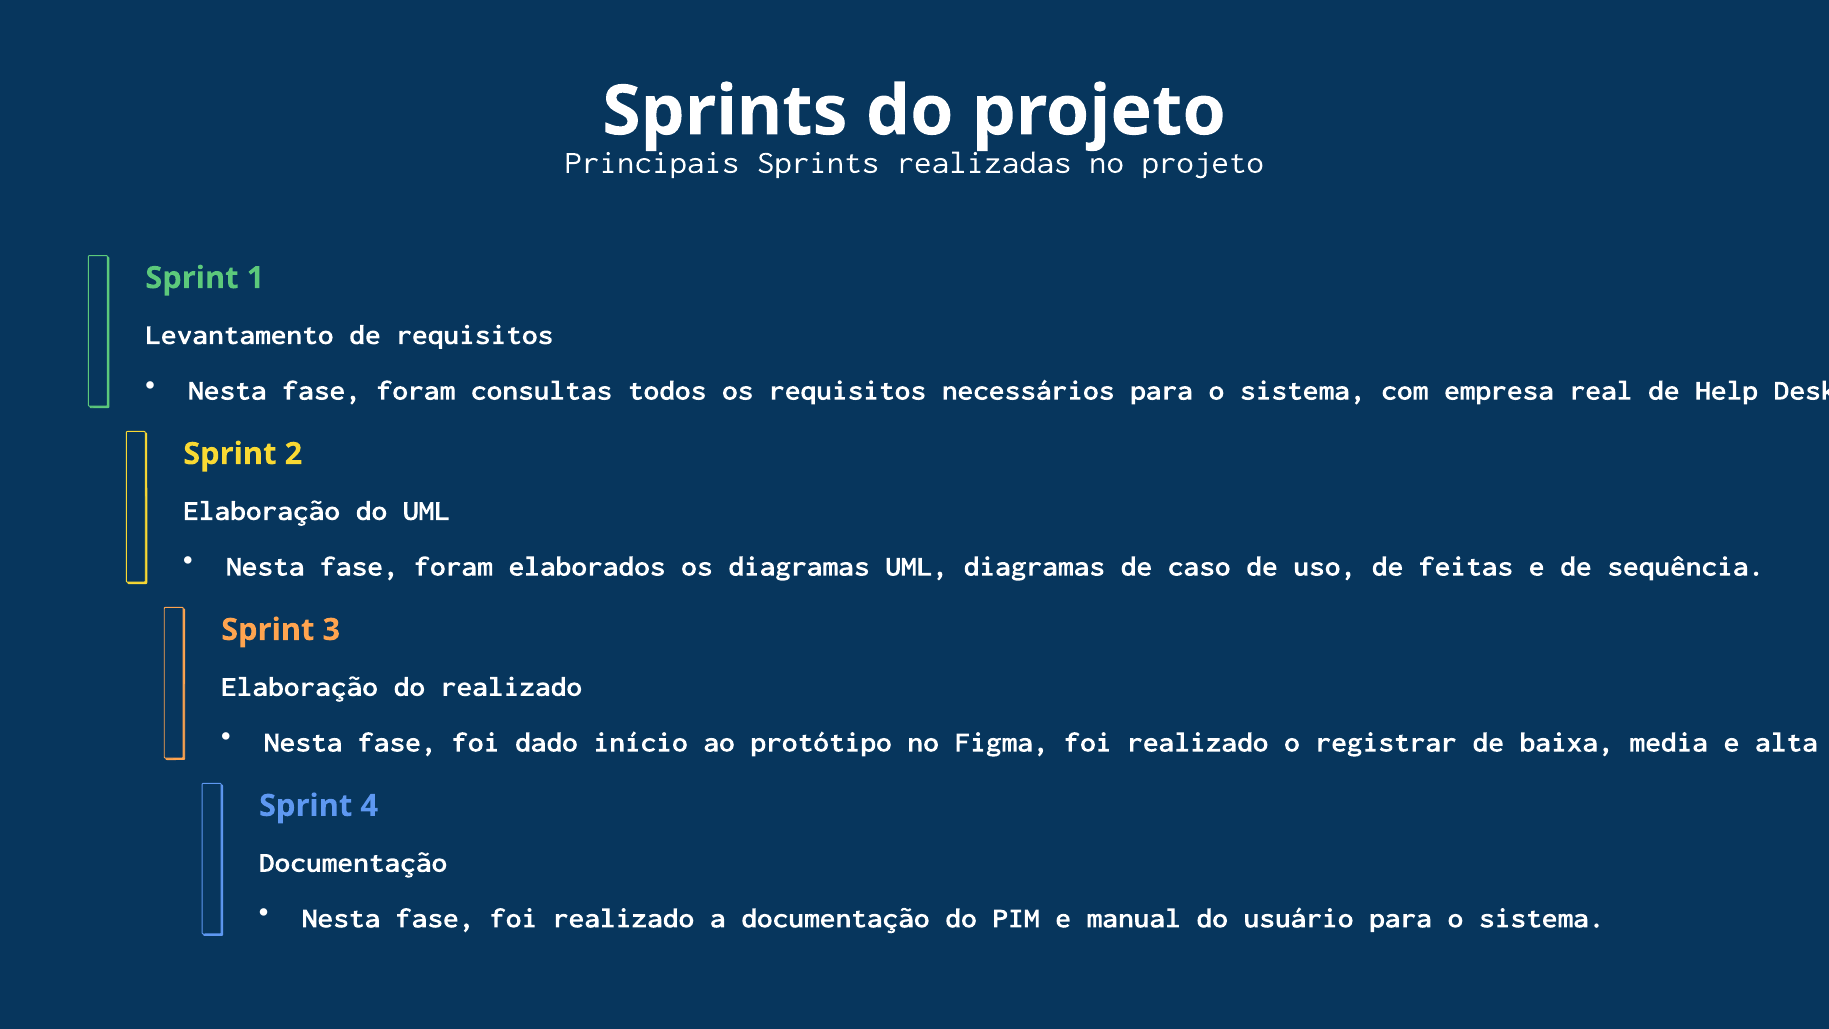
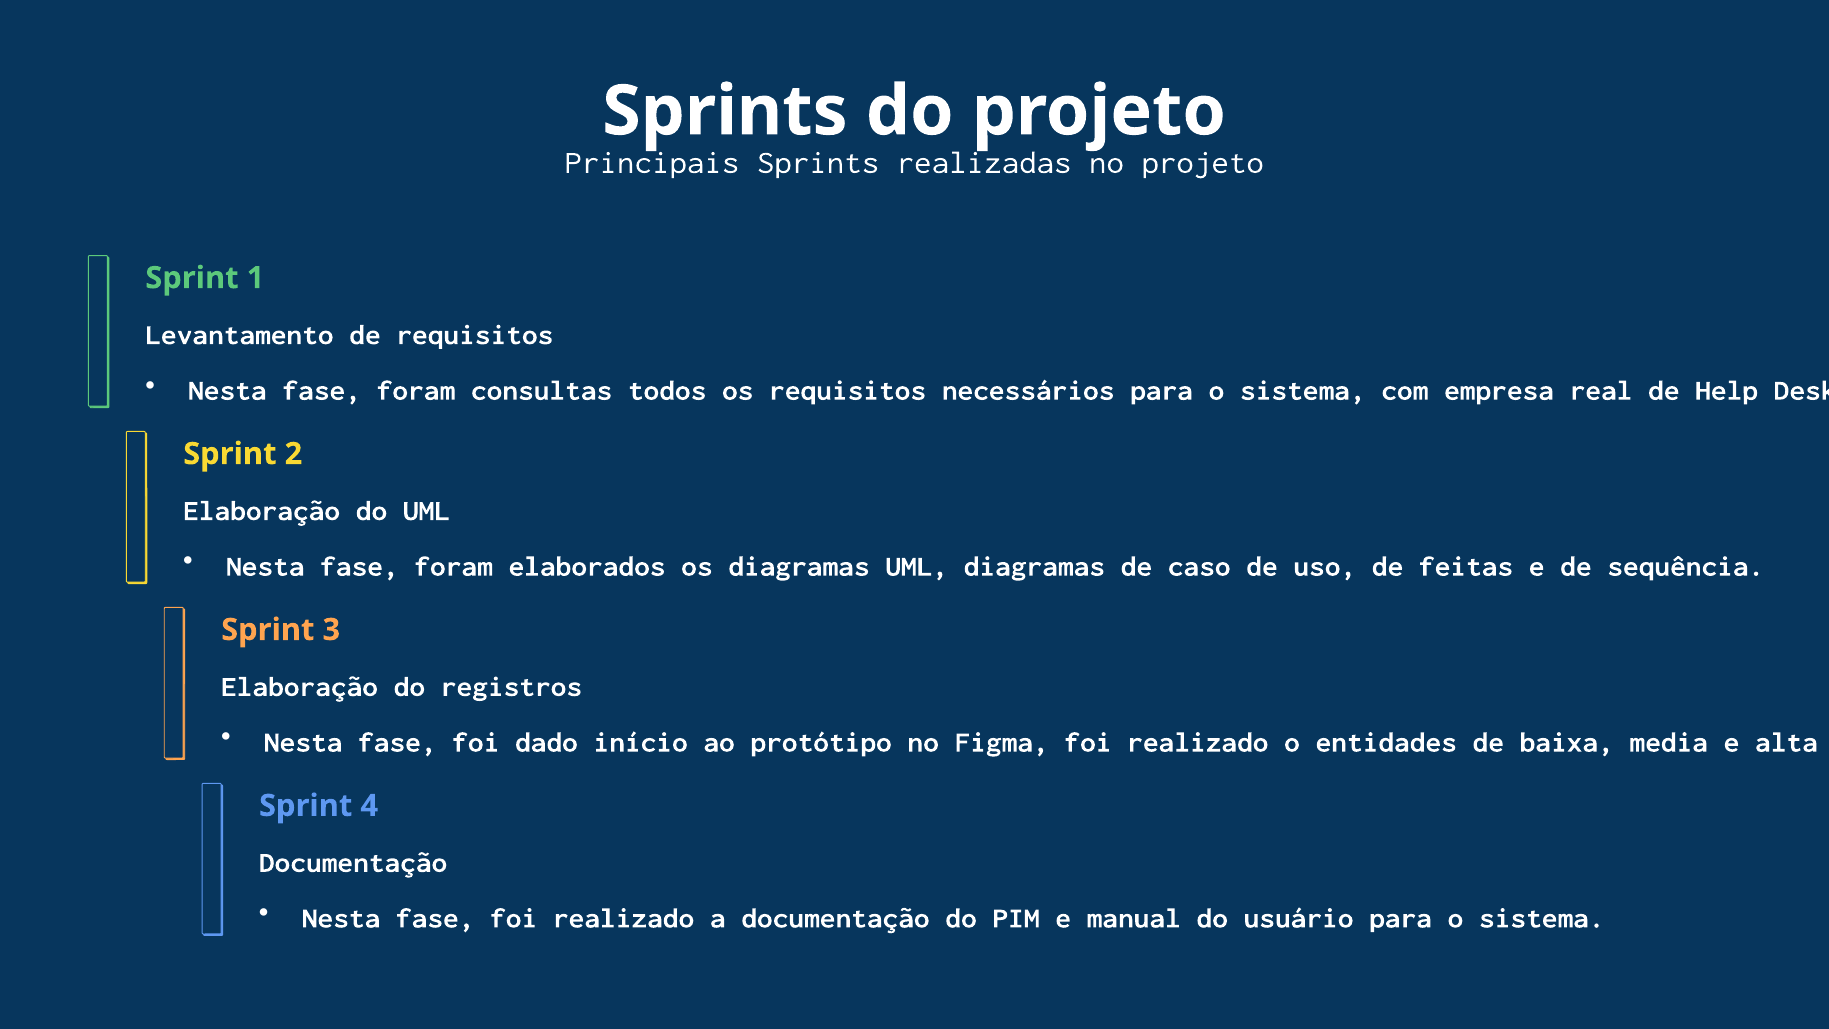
do realizado: realizado -> registros (511, 686)
registrar: registrar -> entidades (1386, 742)
